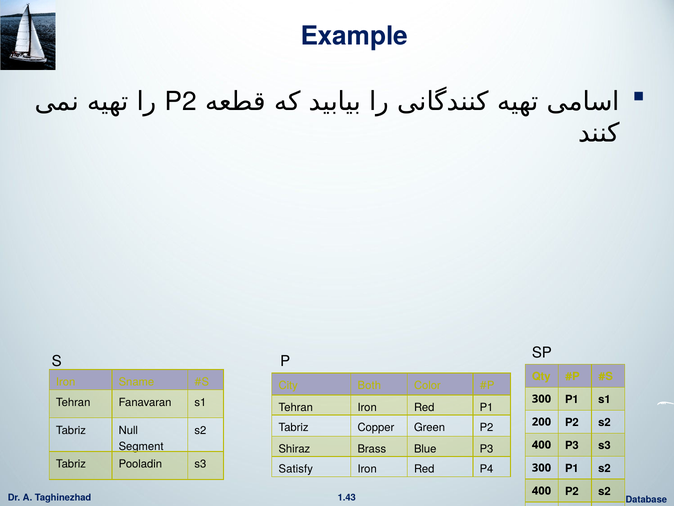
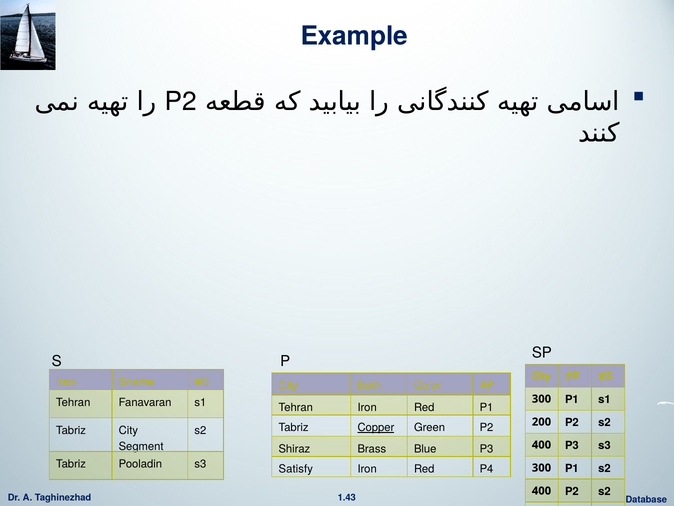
Iron: Iron -> Iran (66, 382)
Copper underline: none -> present (376, 427)
Tabriz Null: Null -> City (128, 430)
